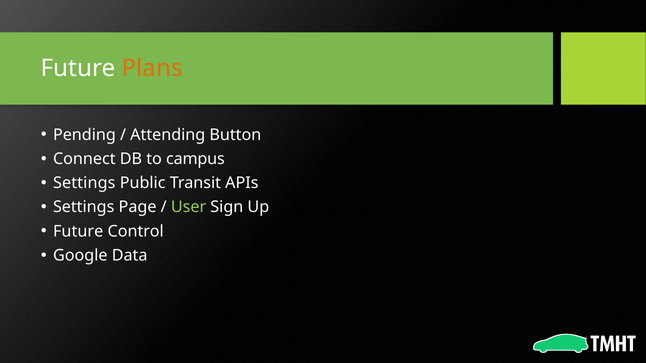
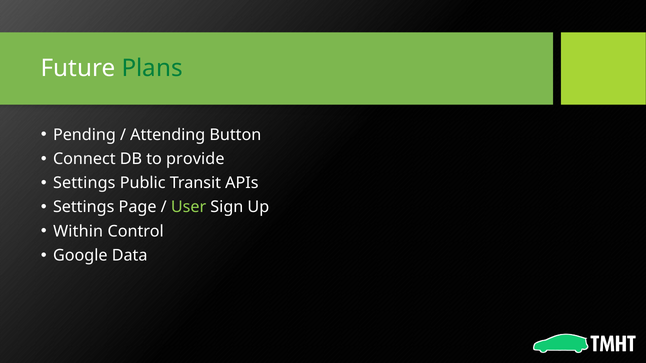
Plans colour: orange -> green (152, 68)
campus: campus -> provide (195, 159)
Future: Future -> Within (78, 232)
